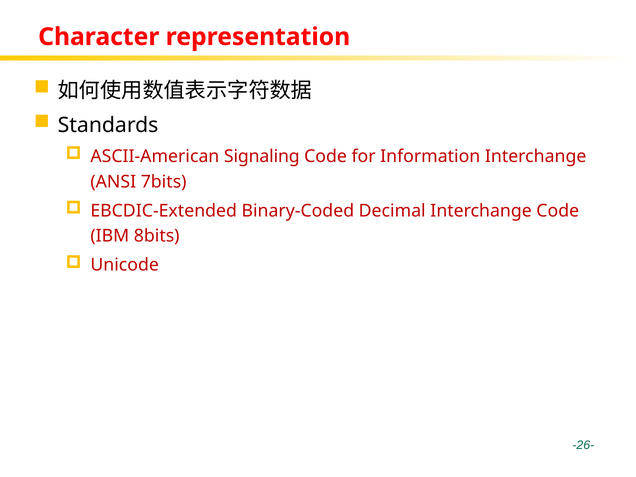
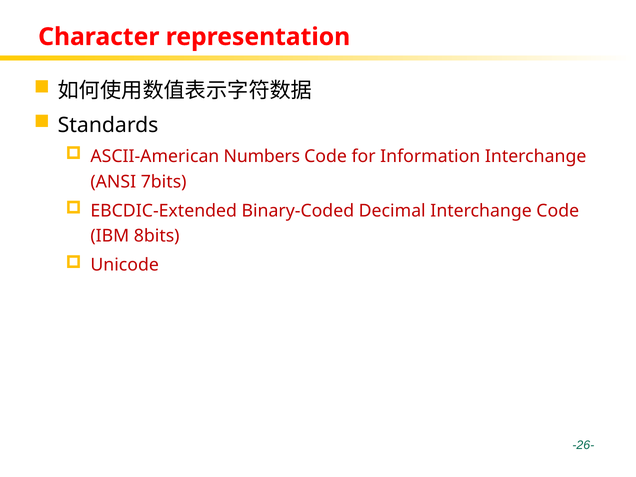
Signaling: Signaling -> Numbers (262, 156)
